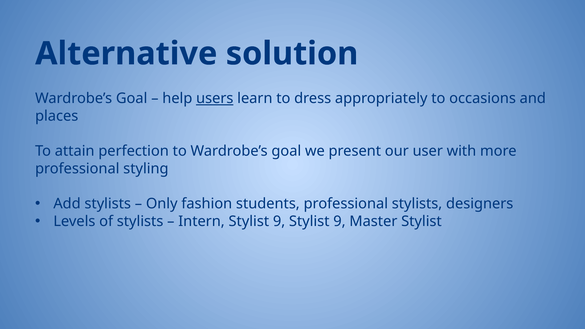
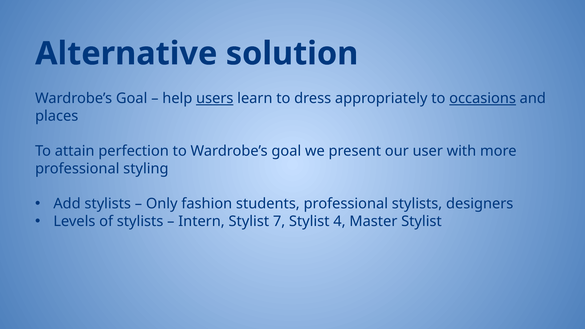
occasions underline: none -> present (483, 99)
Intern Stylist 9: 9 -> 7 (279, 221)
9: 9 -> 4 (339, 221)
